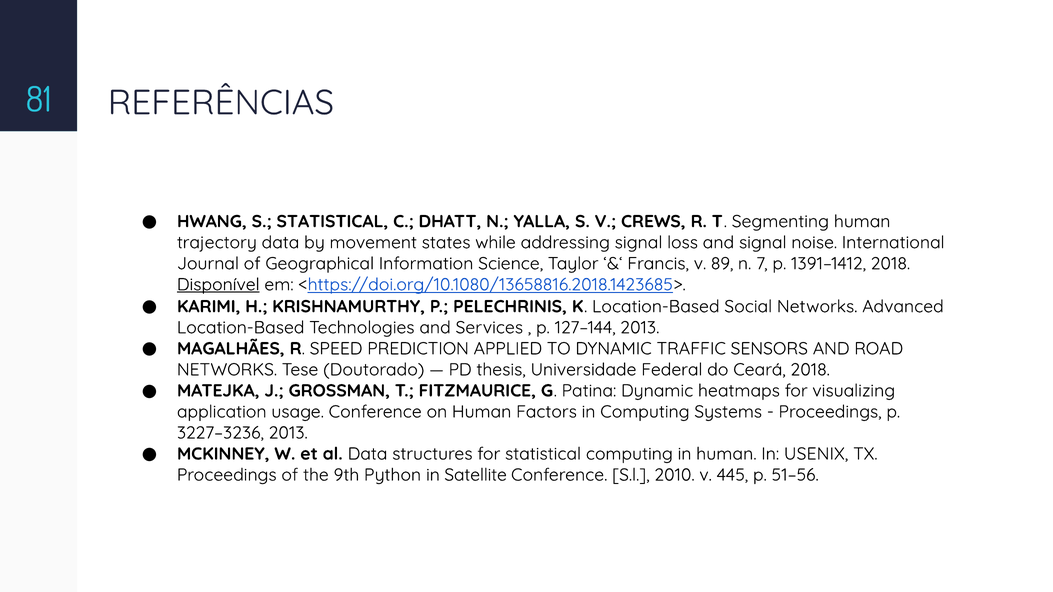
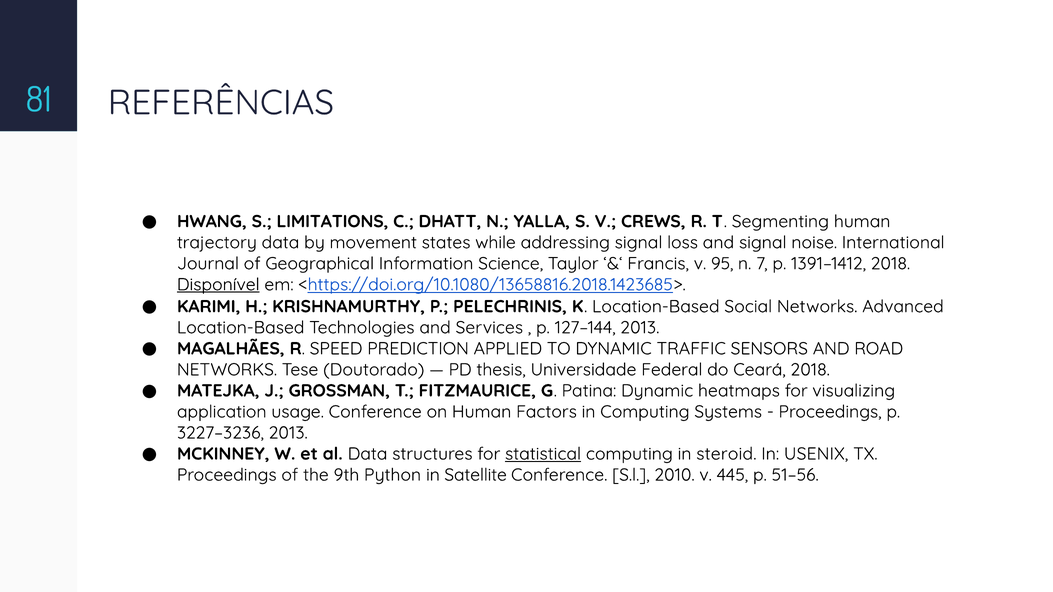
S STATISTICAL: STATISTICAL -> LIMITATIONS (332, 222)
89: 89 -> 95 (722, 264)
statistical underline: none -> present (543, 454)
in human: human -> steroid (726, 454)
